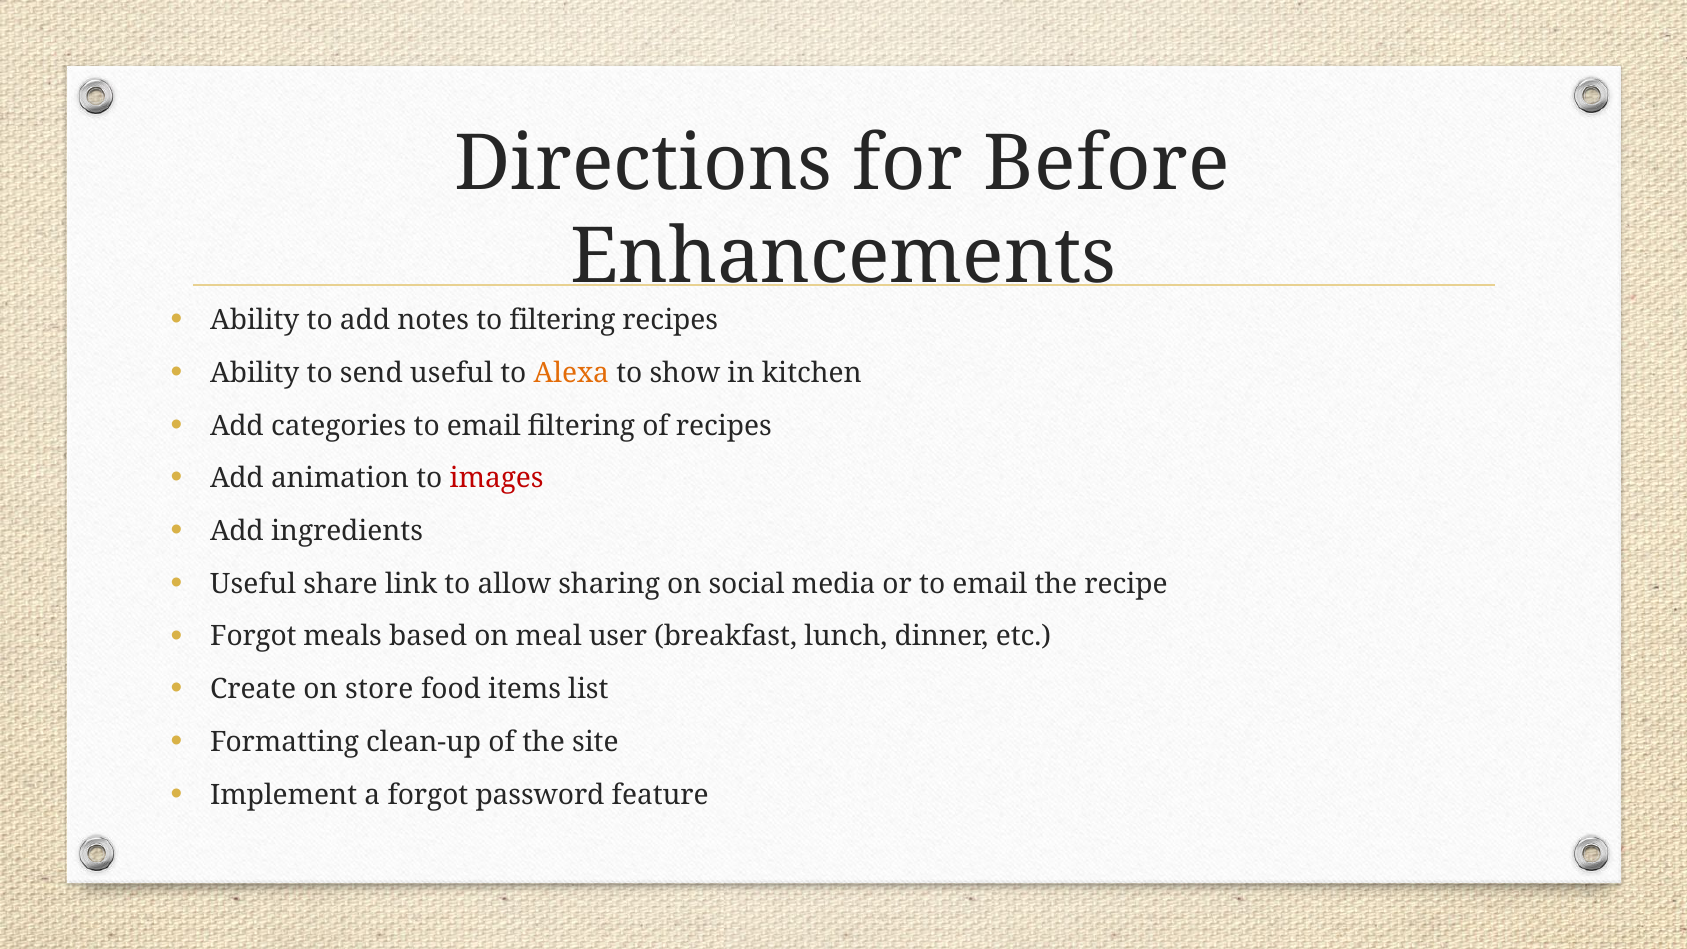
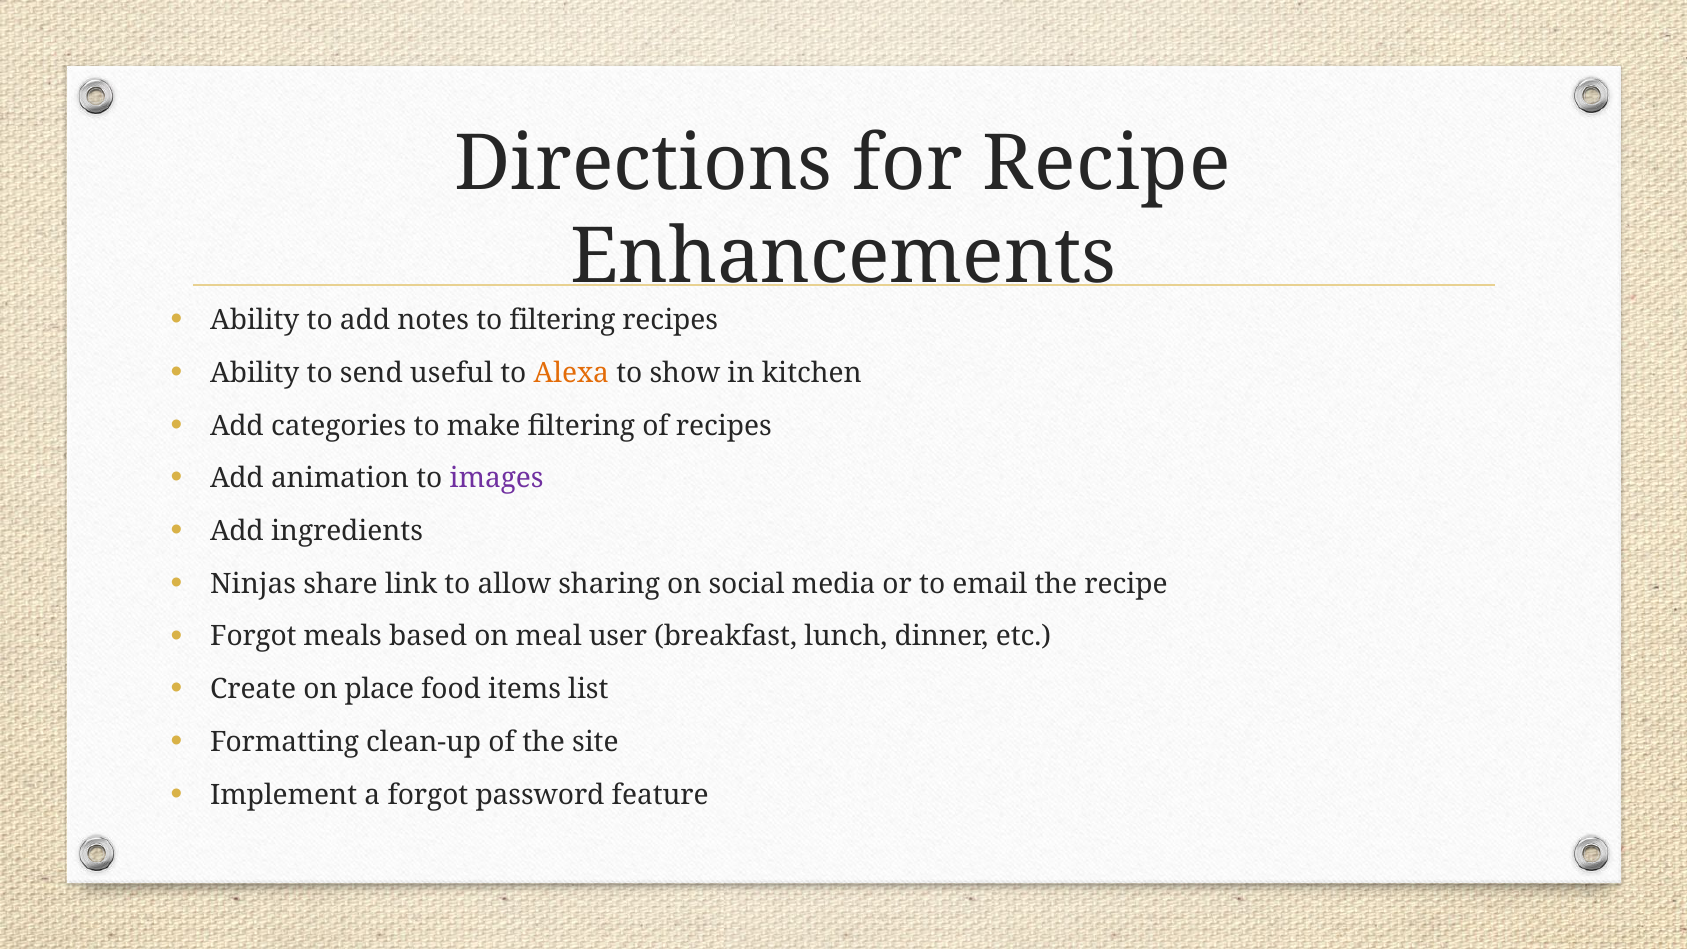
for Before: Before -> Recipe (1107, 164)
categories to email: email -> make (484, 426)
images colour: red -> purple (497, 479)
Useful: Useful -> Ninjas (253, 584)
store: store -> place (379, 689)
